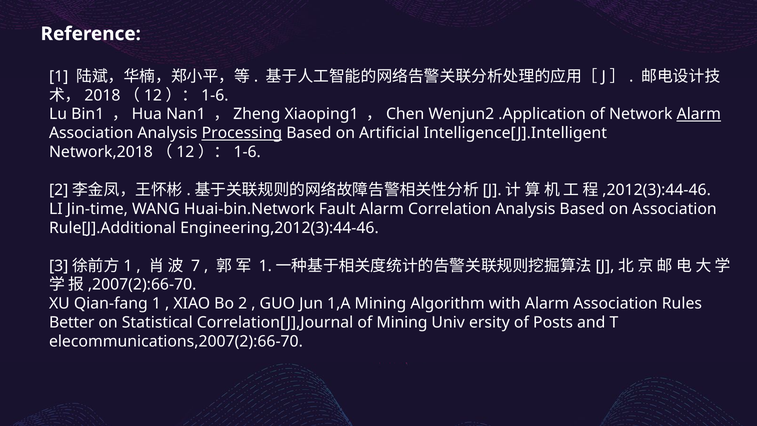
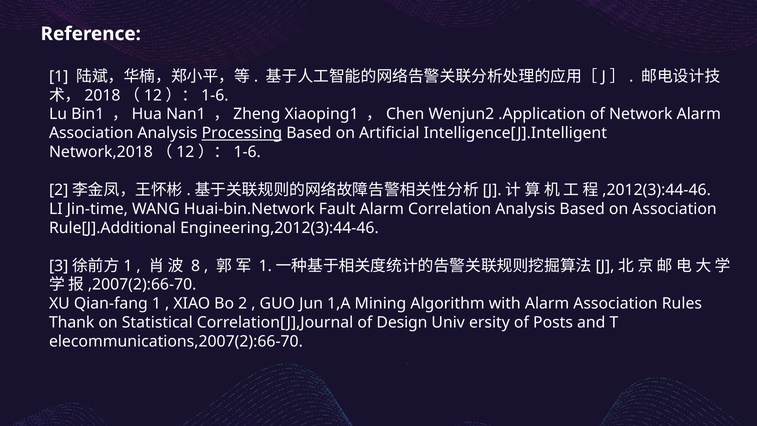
Alarm underline: present -> none (699, 114)
7: 7 -> 8 (196, 266)
Better: Better -> Thank (72, 322)
of Mining: Mining -> Design (402, 322)
